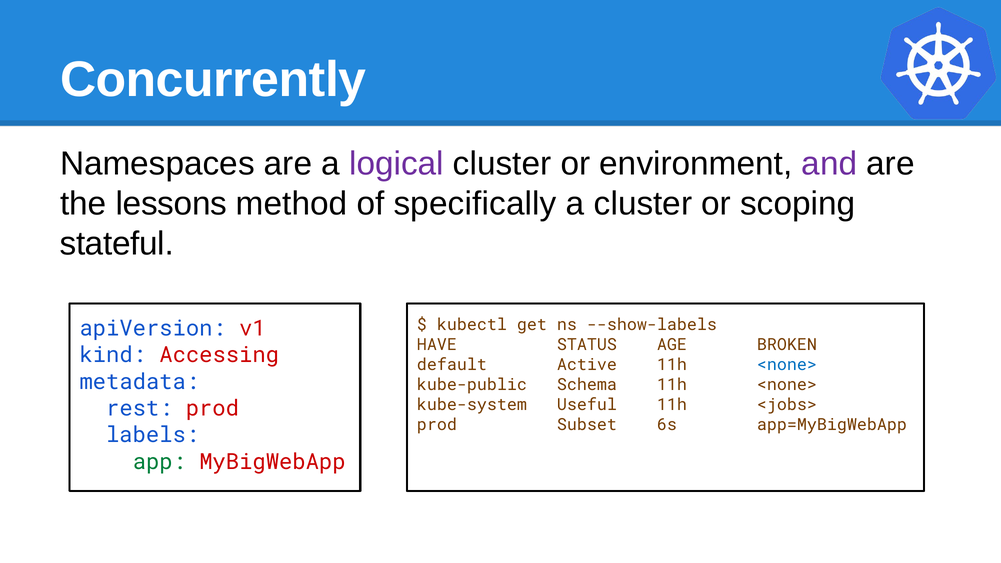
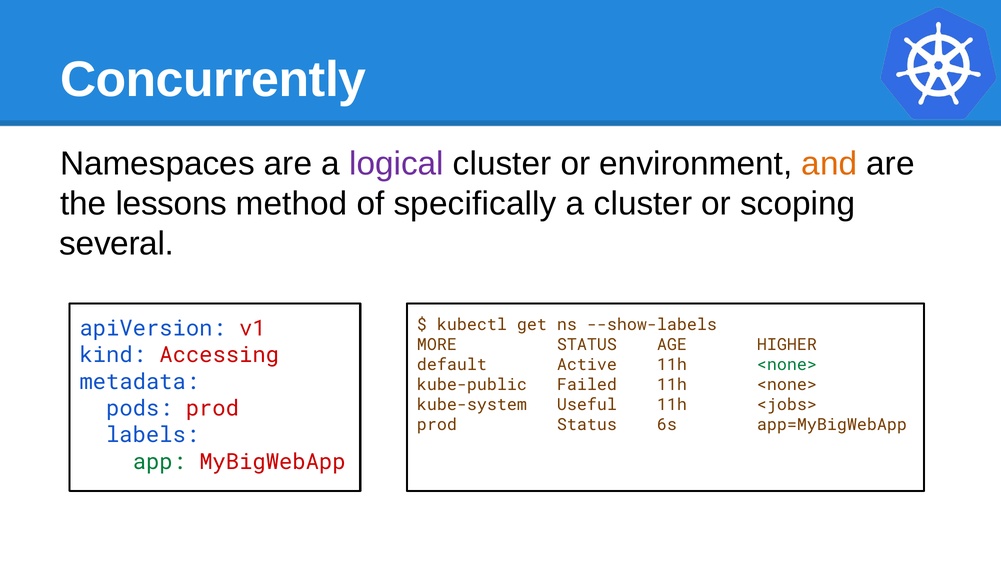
and colour: purple -> orange (829, 164)
stateful: stateful -> several (117, 244)
HAVE: HAVE -> MORE (437, 345)
BROKEN: BROKEN -> HIGHER (787, 345)
<none> colour: blue -> green (787, 365)
Schema: Schema -> Failed (587, 385)
rest: rest -> pods (139, 409)
prod Subset: Subset -> Status (587, 425)
